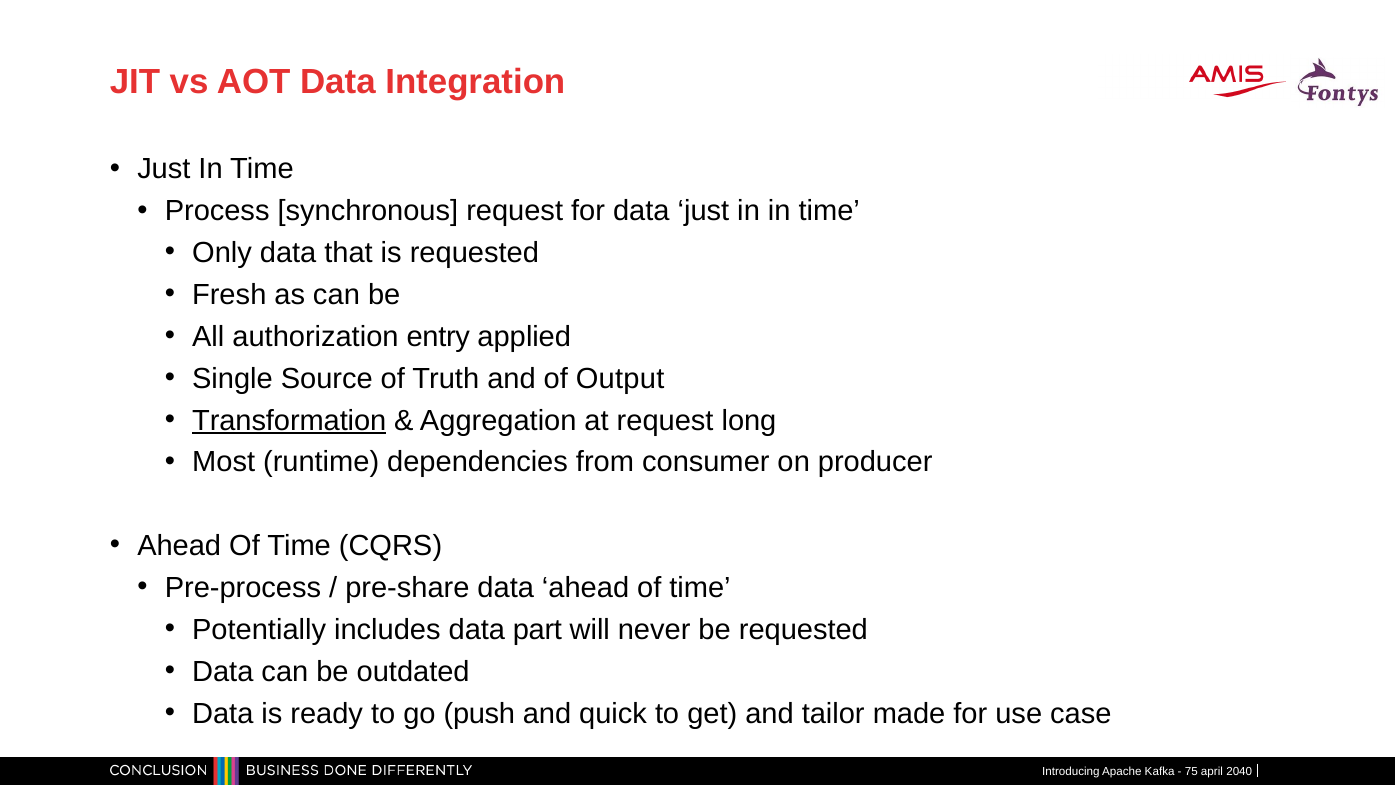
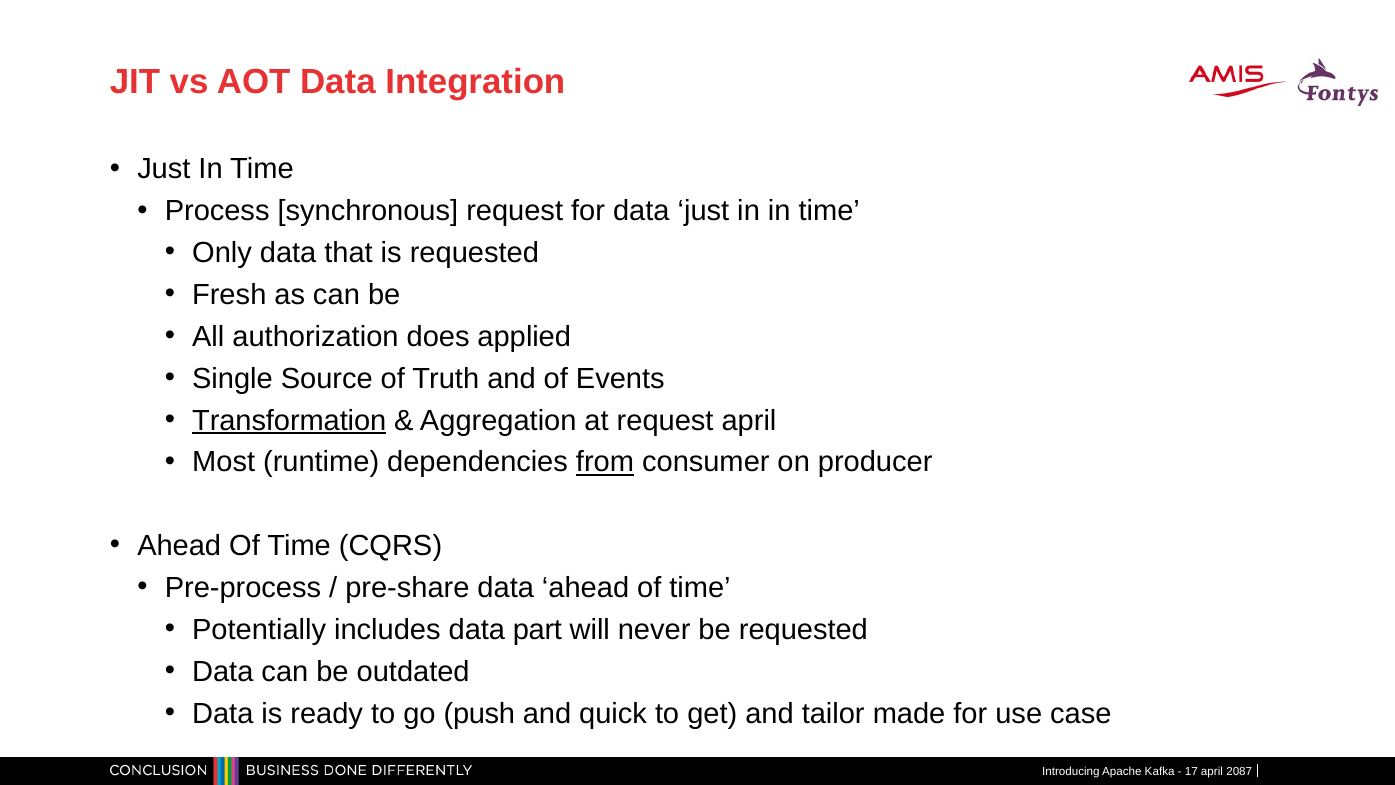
entry: entry -> does (438, 337)
Output: Output -> Events (620, 378)
request long: long -> april (749, 420)
from underline: none -> present (605, 462)
75: 75 -> 17 (1191, 771)
2040: 2040 -> 2087 (1239, 771)
